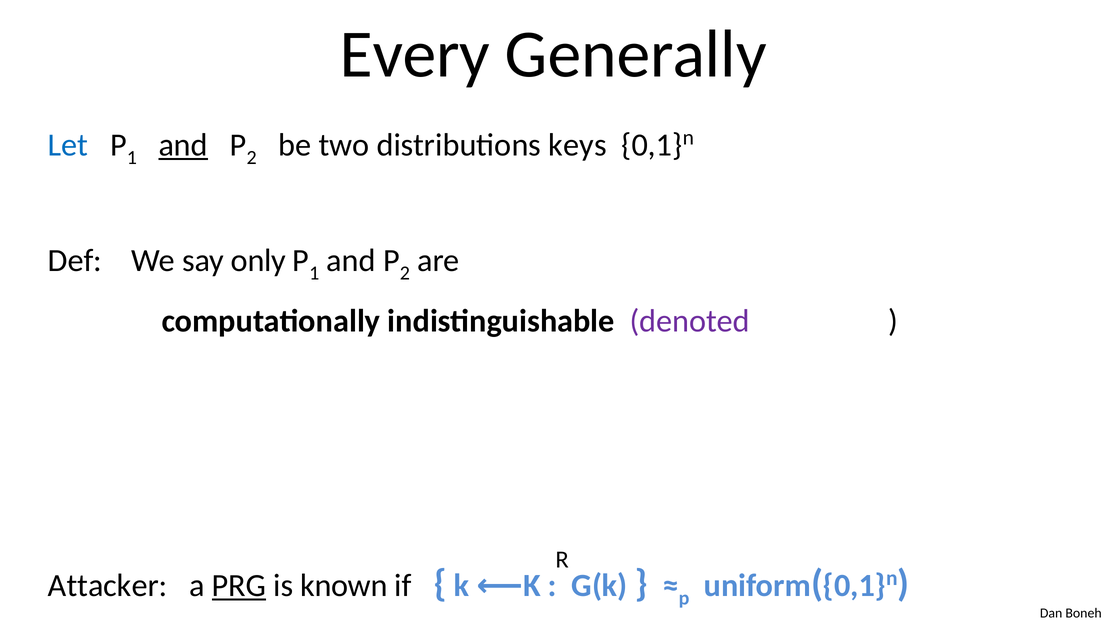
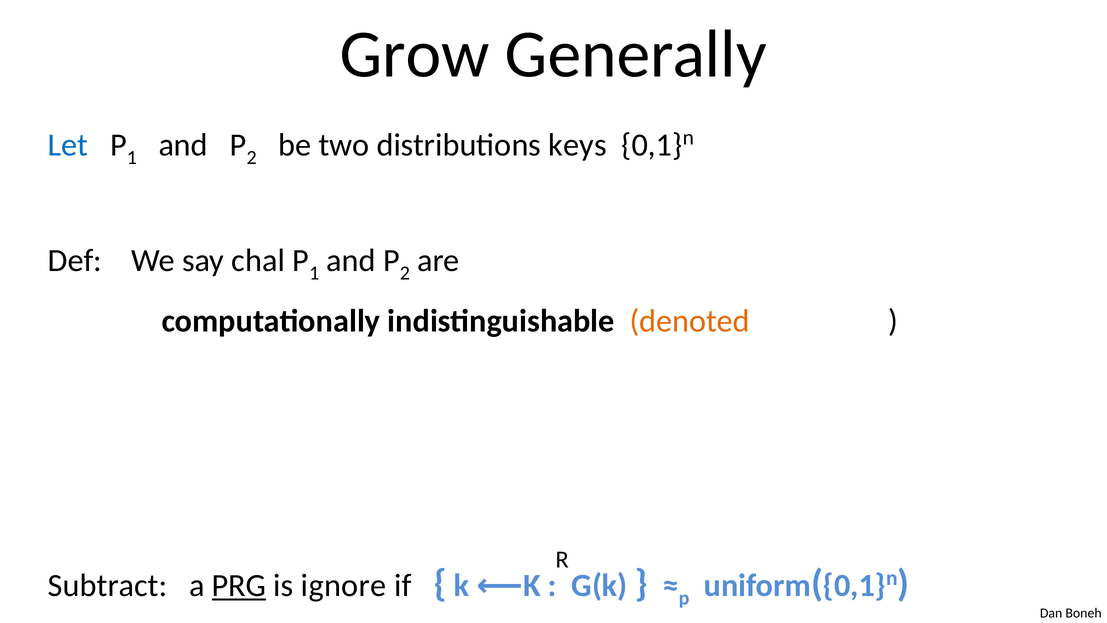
Every: Every -> Grow (415, 54)
and underline: present -> none (183, 145)
only: only -> chal (258, 261)
denoted colour: purple -> orange (690, 321)
Attacker: Attacker -> Subtract (108, 585)
known: known -> ignore (344, 585)
